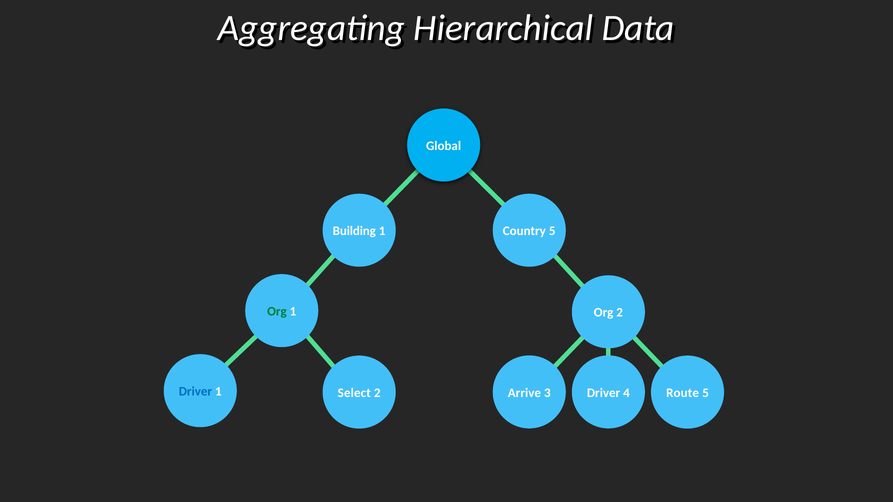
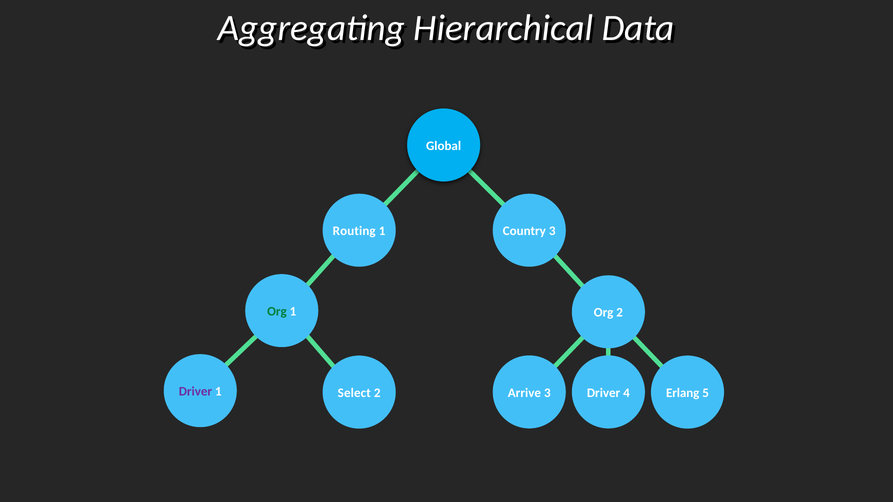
Building: Building -> Routing (354, 231)
Country 5: 5 -> 3 (552, 231)
Driver colour: blue -> purple (195, 392)
Route: Route -> Erlang (683, 393)
